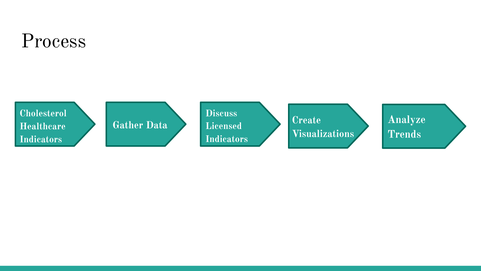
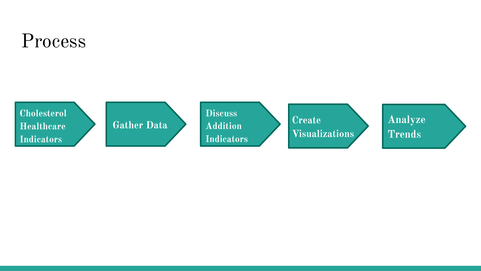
Licensed: Licensed -> Addition (224, 126)
